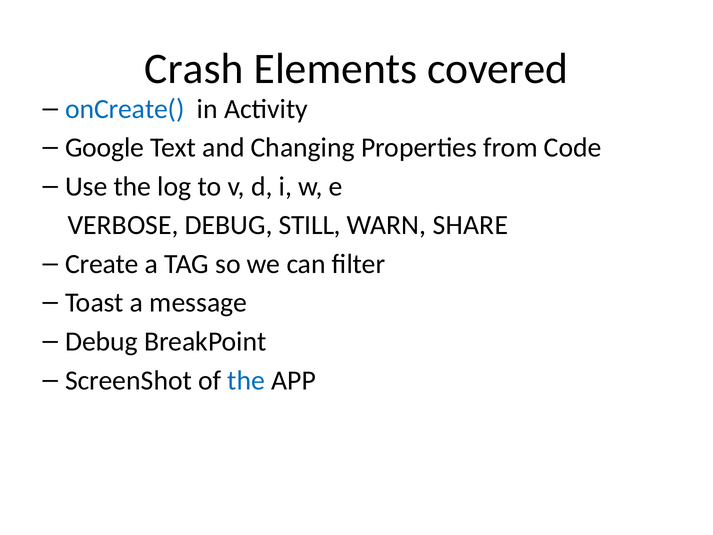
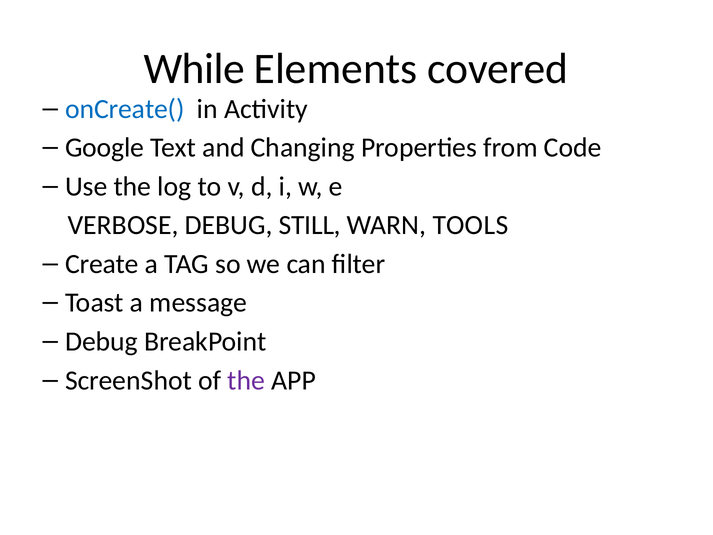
Crash: Crash -> While (194, 69)
SHARE: SHARE -> TOOLS (470, 225)
the colour: blue -> purple (246, 380)
